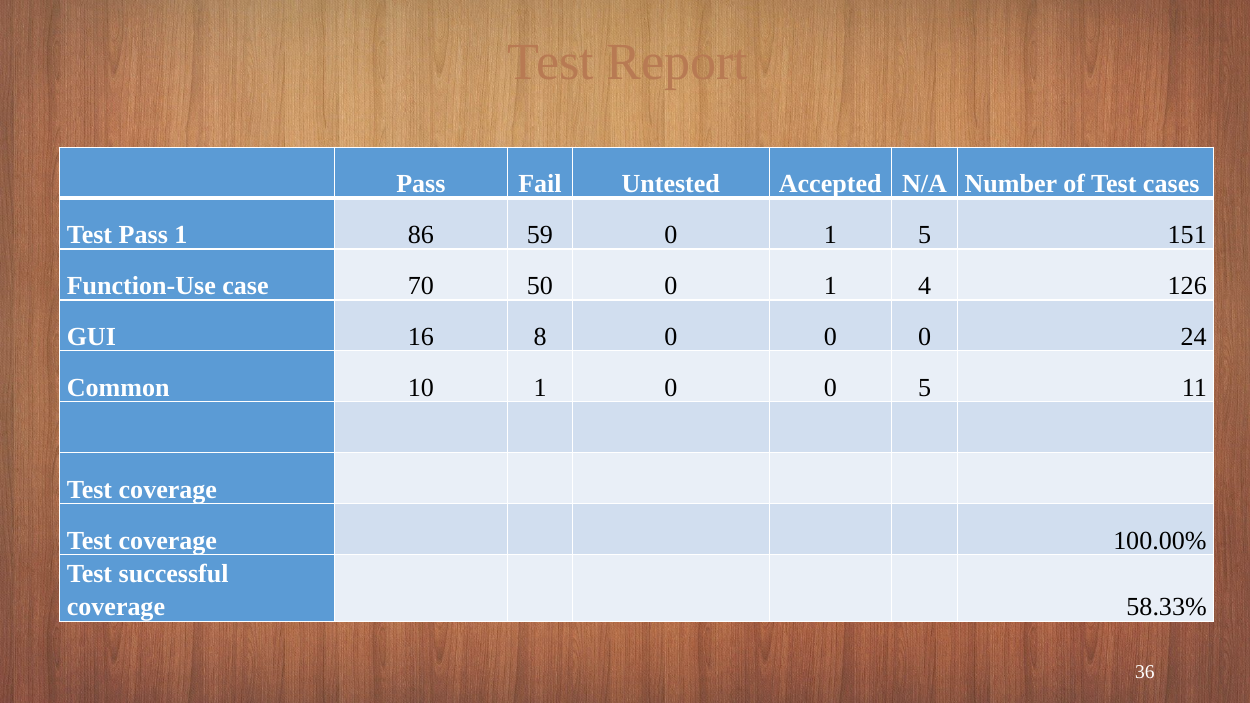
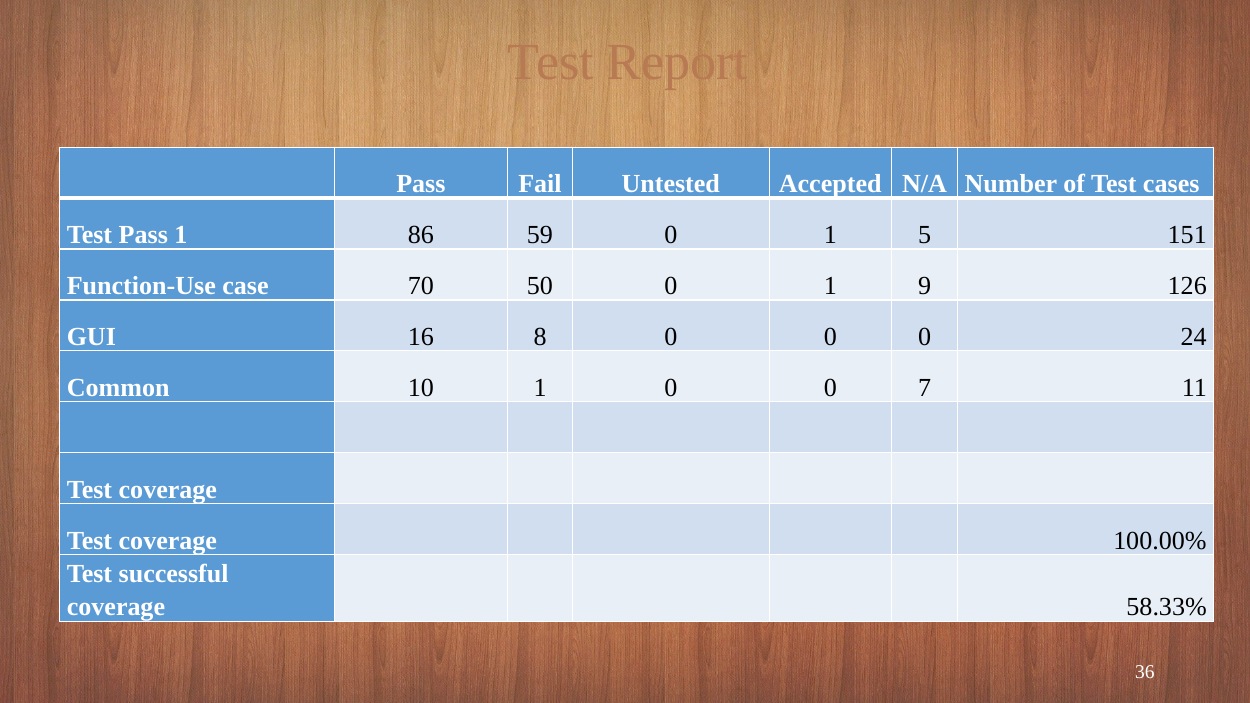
4: 4 -> 9 (925, 286)
0 5: 5 -> 7 (925, 388)
